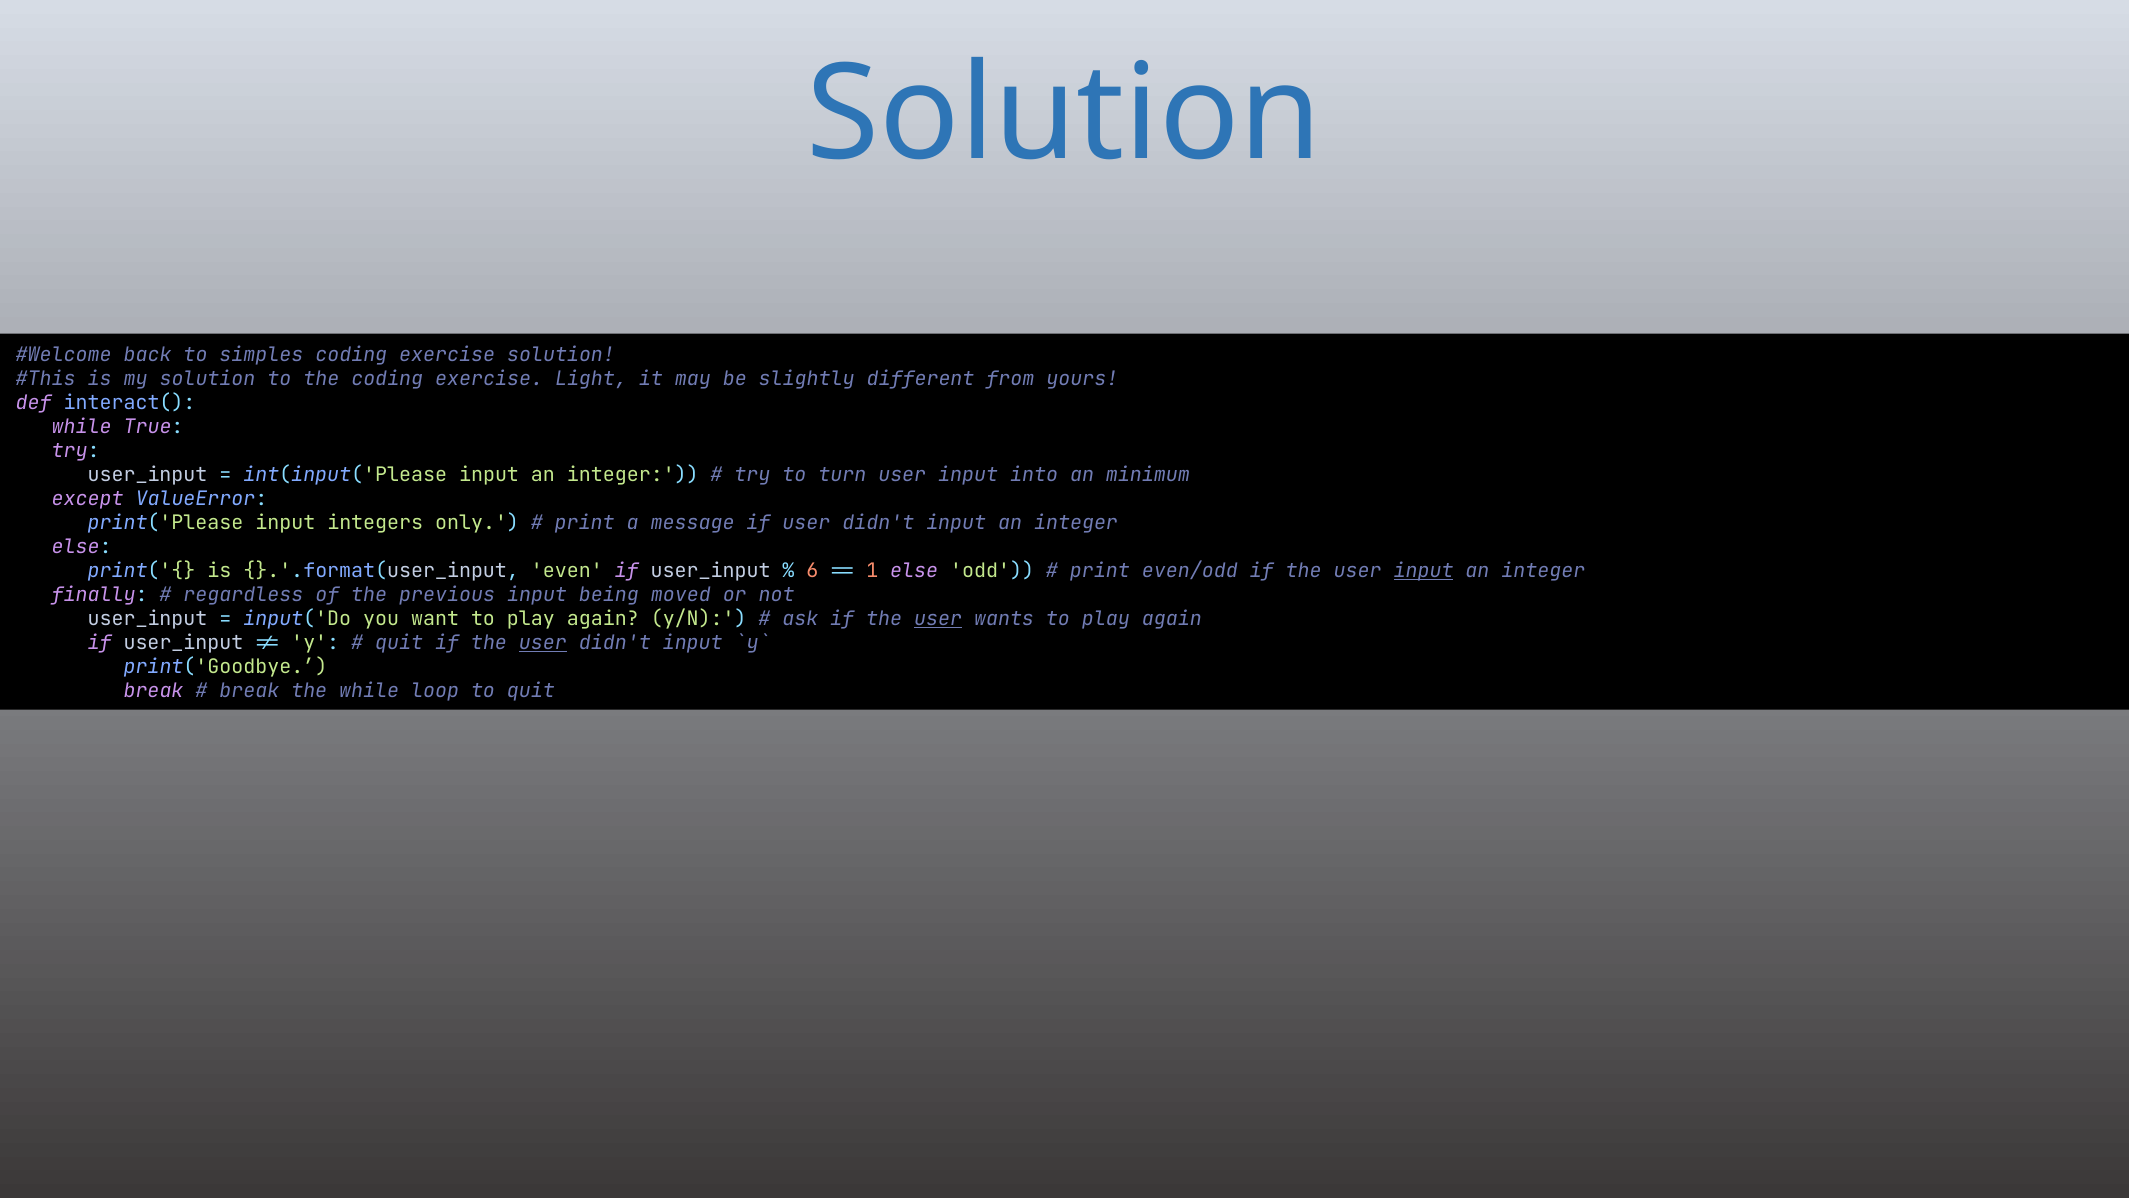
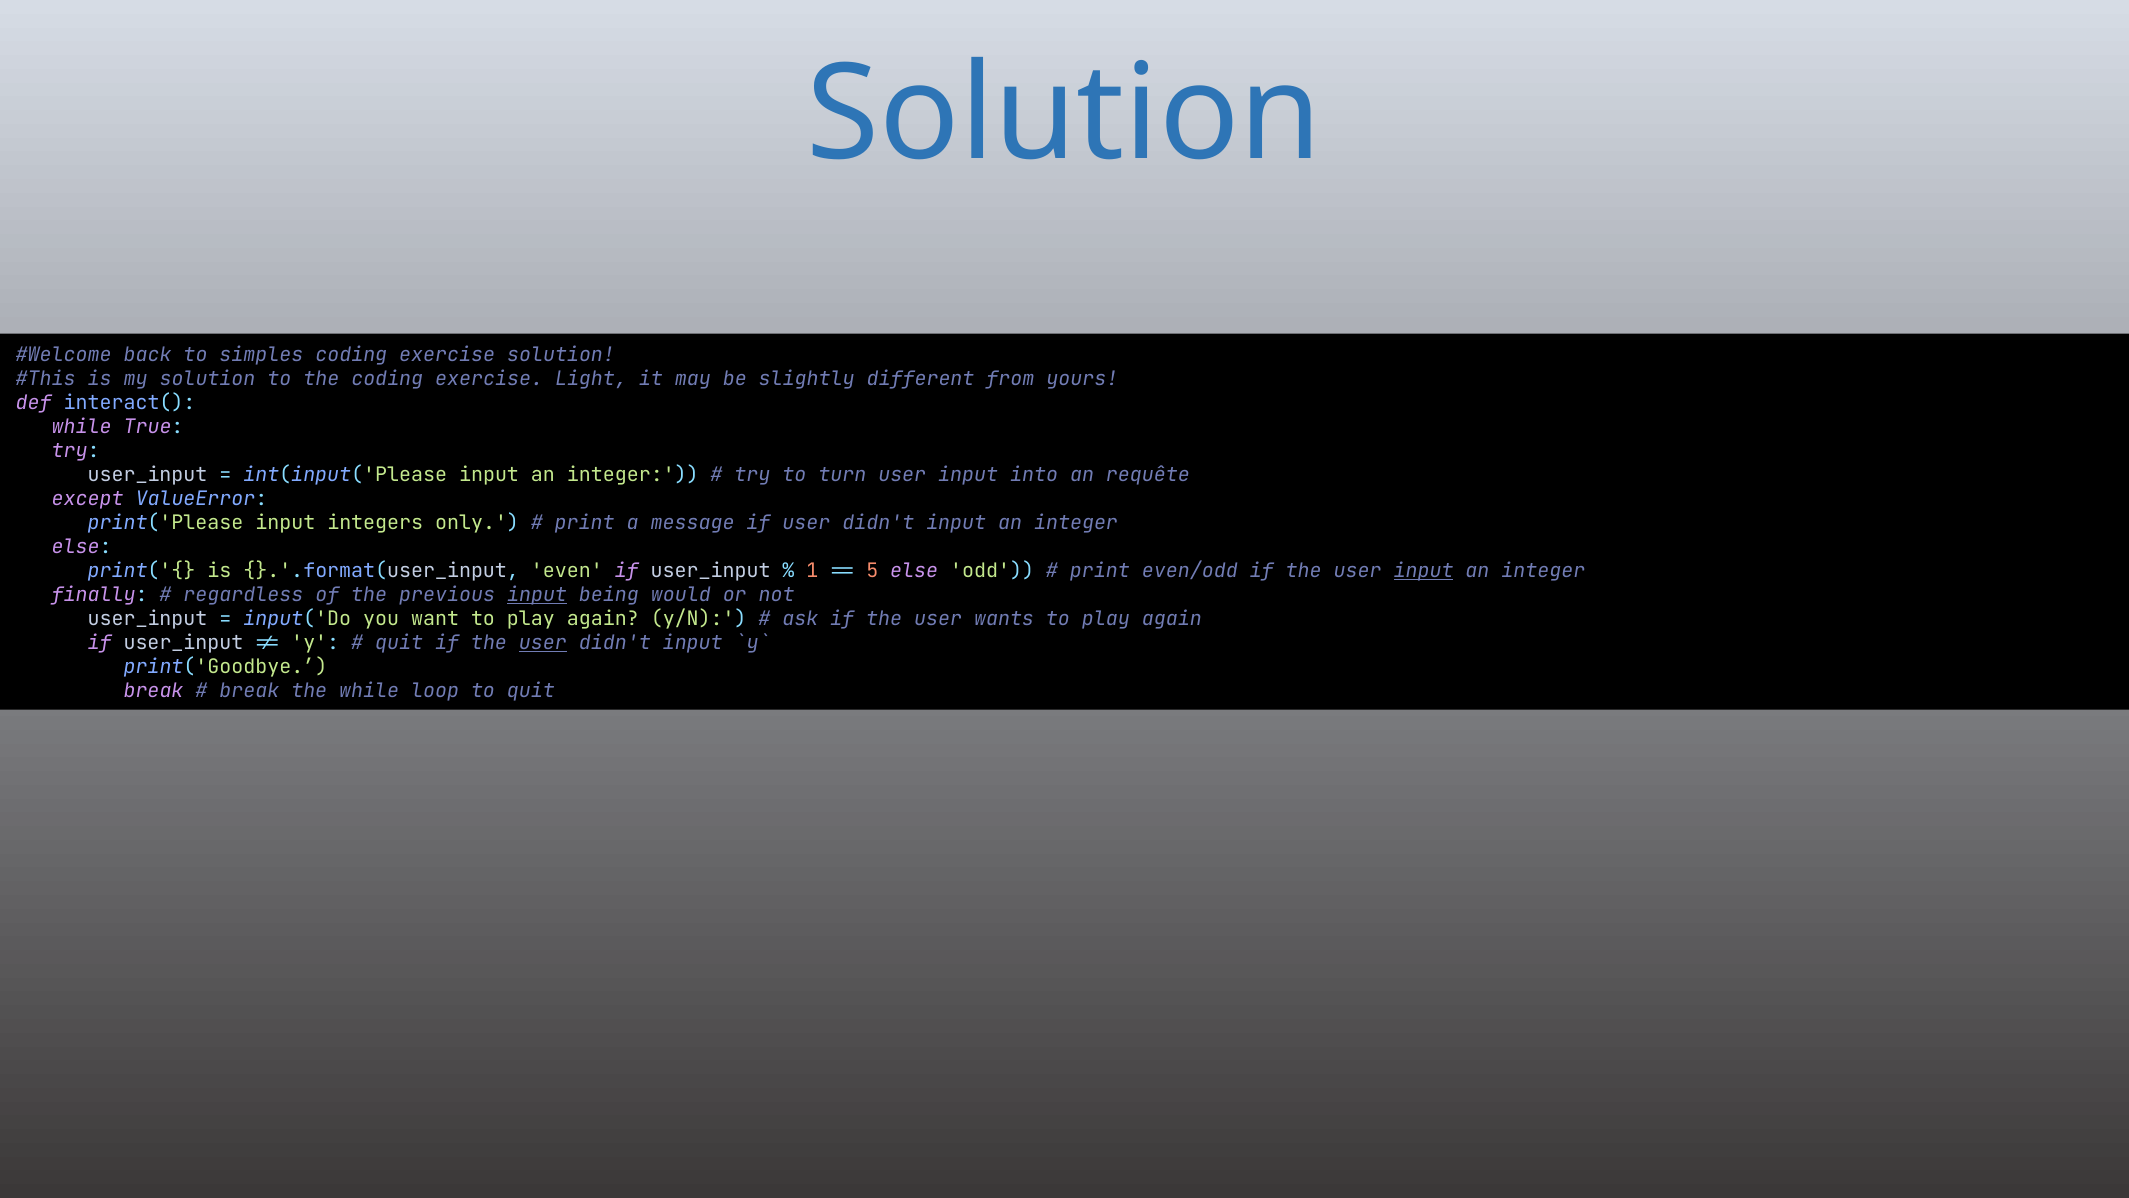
minimum: minimum -> requête (1148, 475)
6: 6 -> 1 (812, 571)
1: 1 -> 5 (872, 571)
input underline: none -> present (537, 595)
moved: moved -> would (681, 595)
user underline: present -> none (938, 619)
